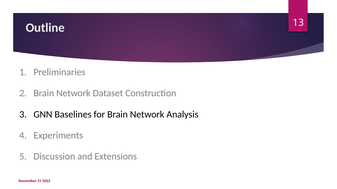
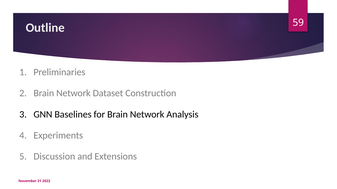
13: 13 -> 59 (298, 23)
